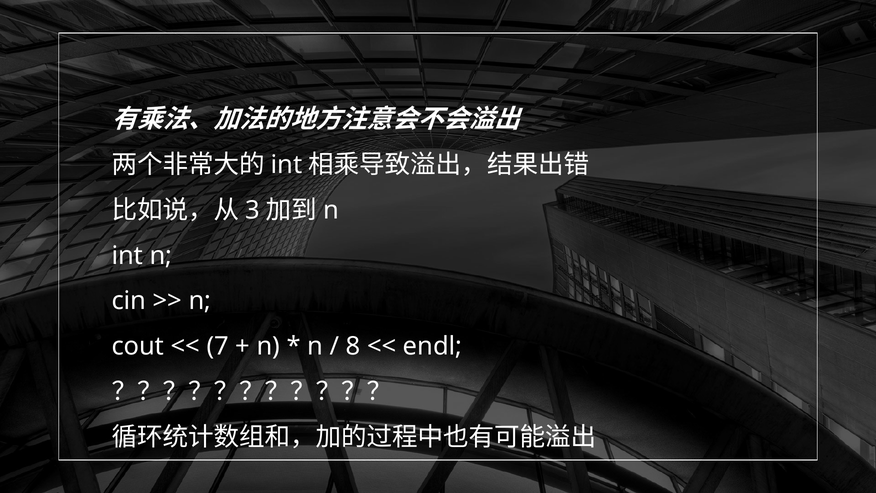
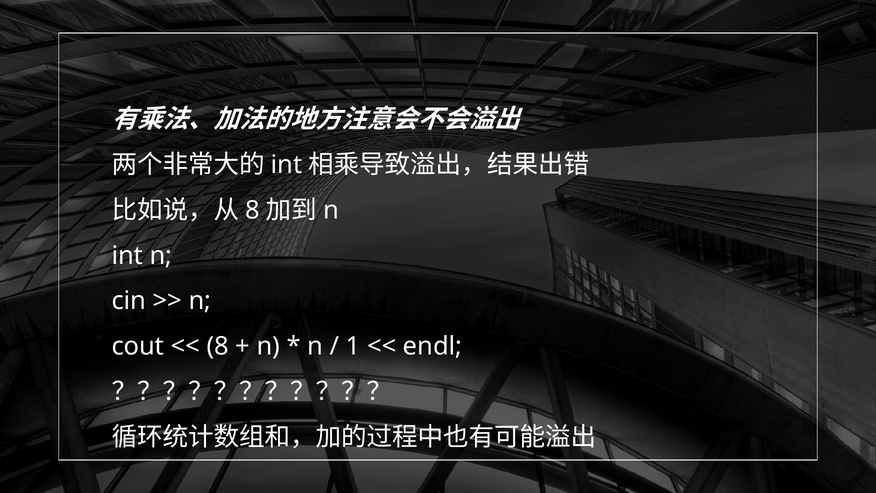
3: 3 -> 8 (253, 210)
7: 7 -> 8 (218, 346)
8: 8 -> 1 (353, 346)
